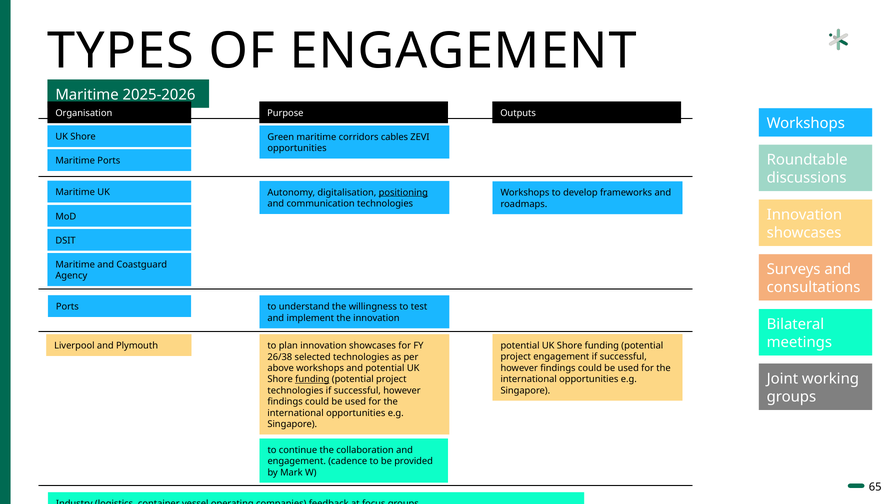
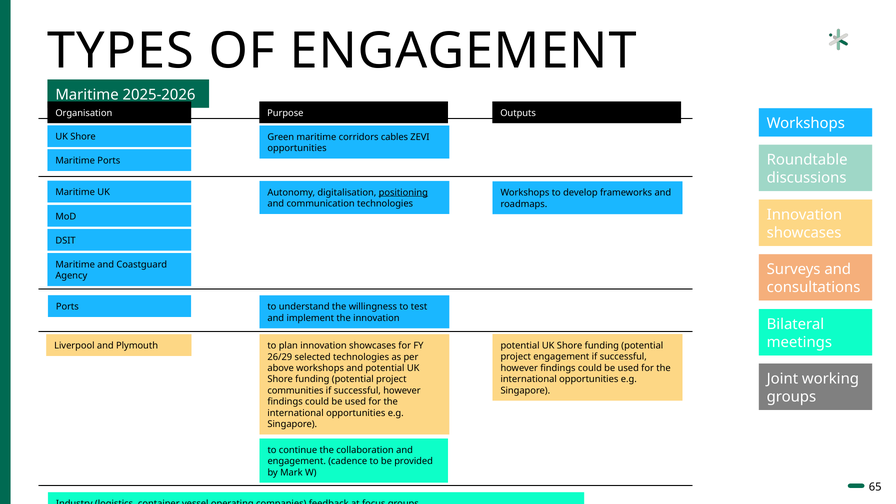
26/38: 26/38 -> 26/29 (280, 357)
funding underline: present -> none (312, 379)
technologies: technologies -> communities (295, 391)
